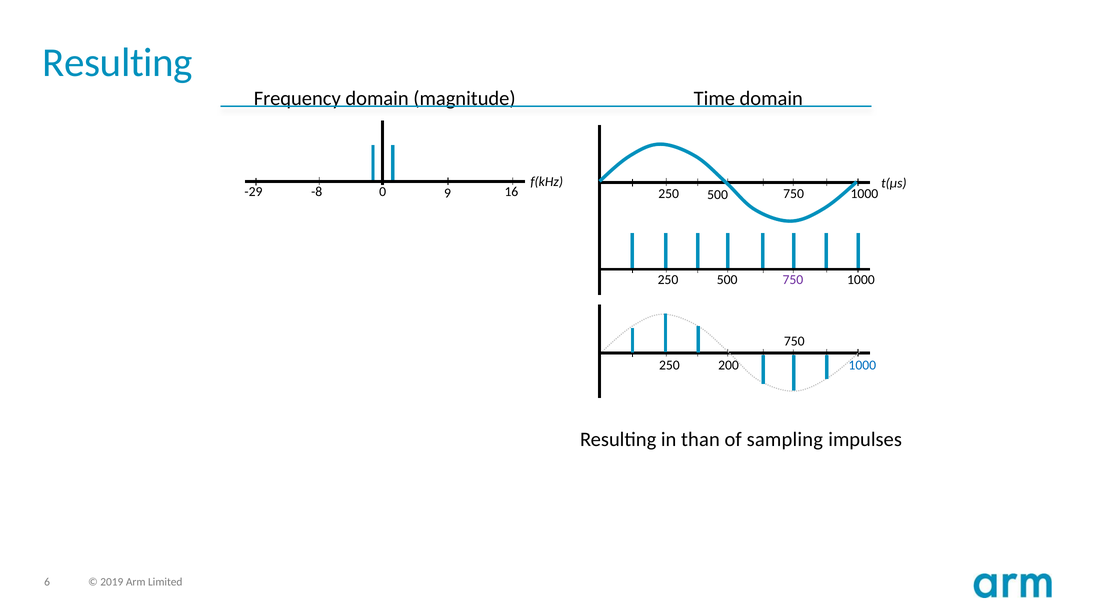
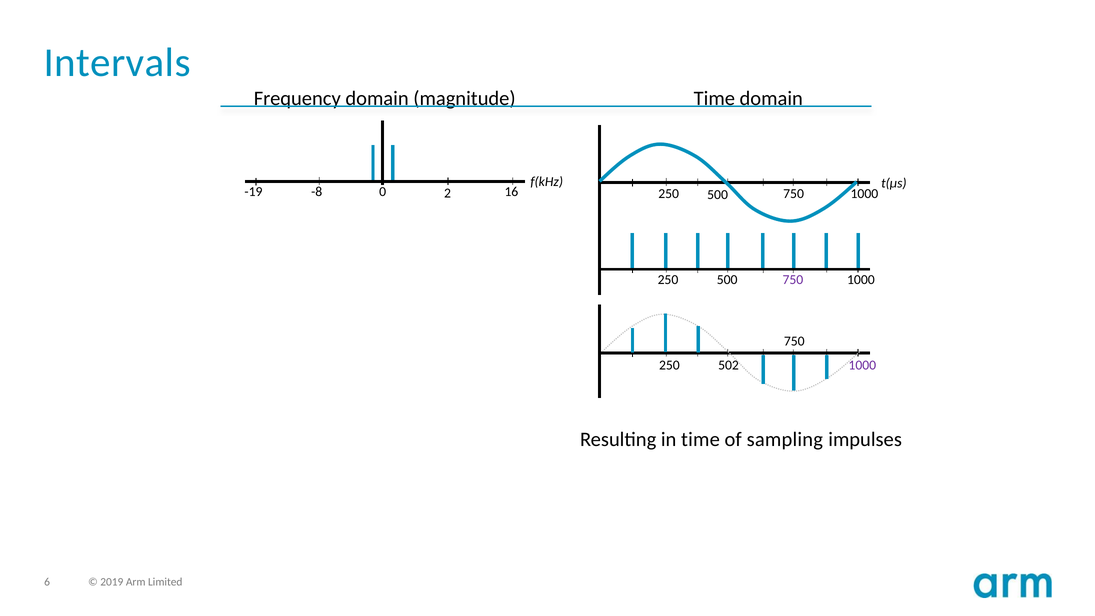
Resulting: Resulting -> Intervals (117, 63)
-29: -29 -> -19 (253, 192)
9: 9 -> 2 (448, 193)
200: 200 -> 502 (729, 365)
1000 colour: blue -> purple (862, 365)
in than: than -> time (700, 439)
